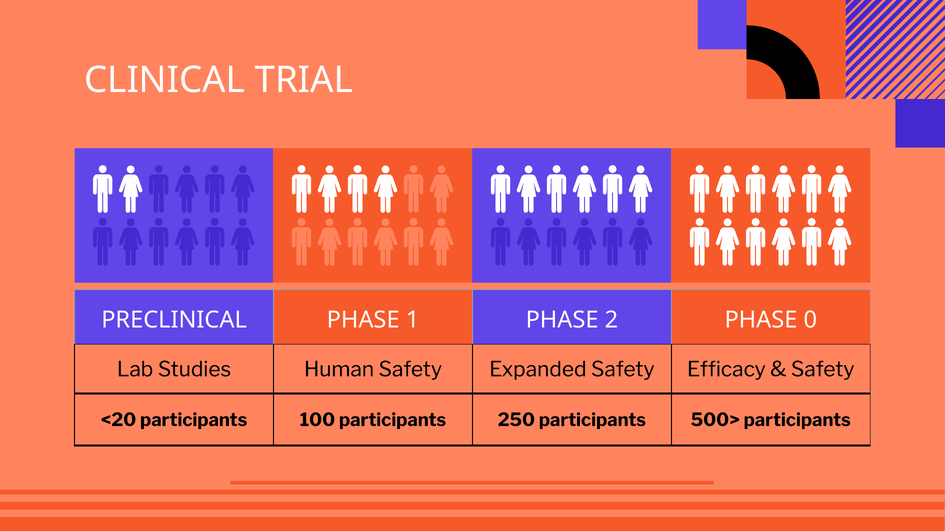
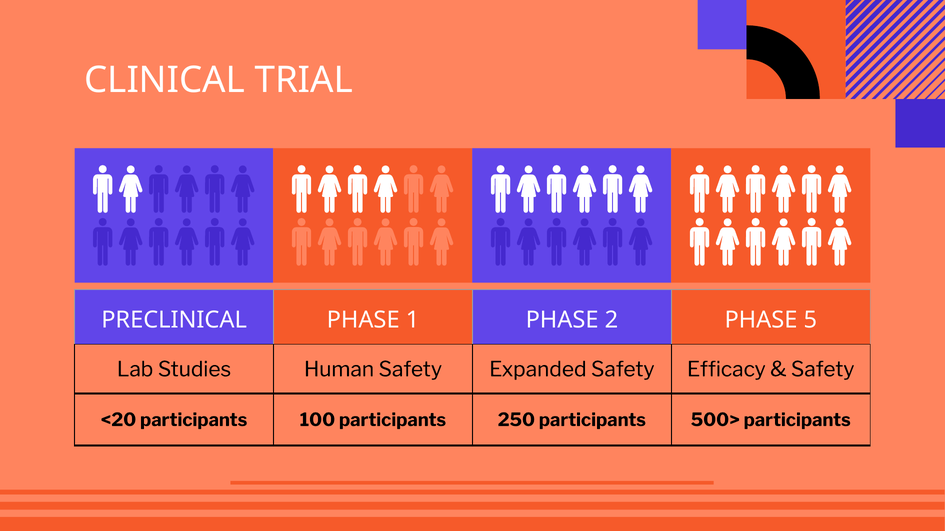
0: 0 -> 5 (810, 320)
